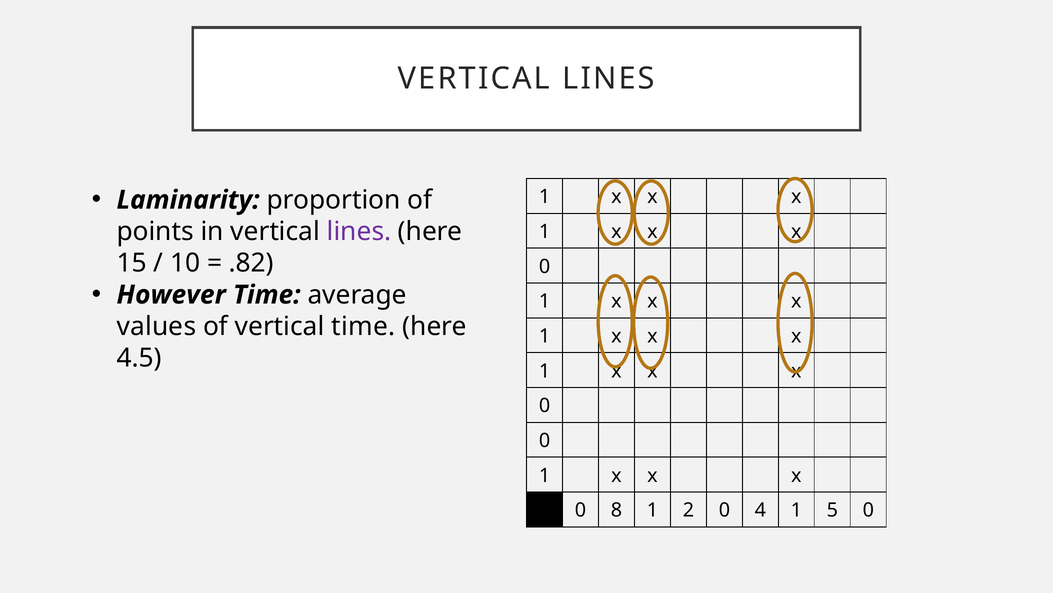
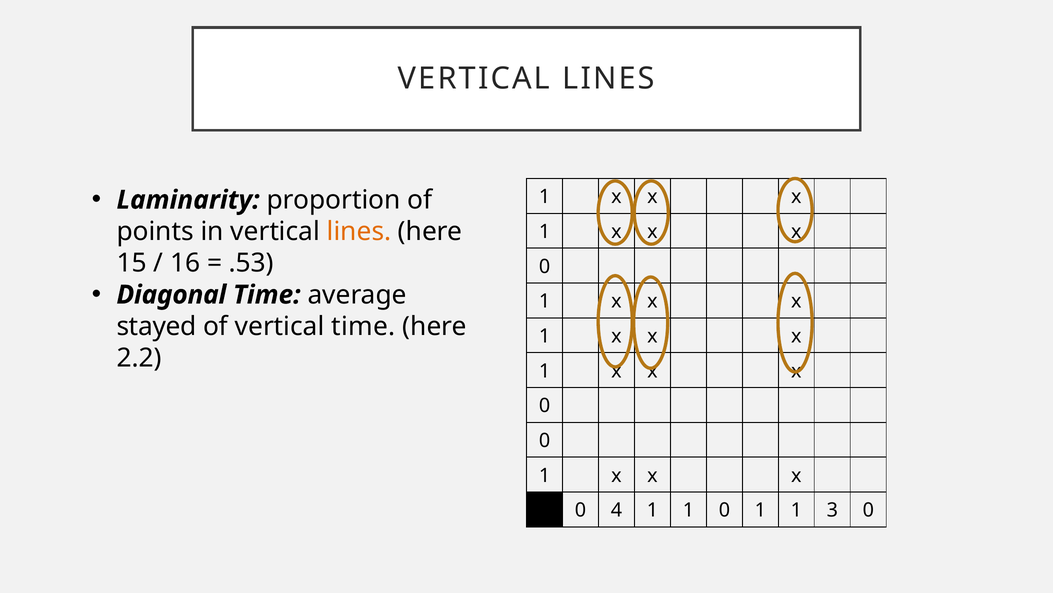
lines colour: purple -> orange (359, 231)
10: 10 -> 16 (185, 263)
.82: .82 -> .53 (251, 263)
However: However -> Diagonal (171, 295)
values: values -> stayed (157, 326)
4.5: 4.5 -> 2.2 (139, 358)
8: 8 -> 4 (616, 510)
2: 2 -> 1 (688, 510)
4: 4 -> 1 (760, 510)
5: 5 -> 3 (832, 510)
